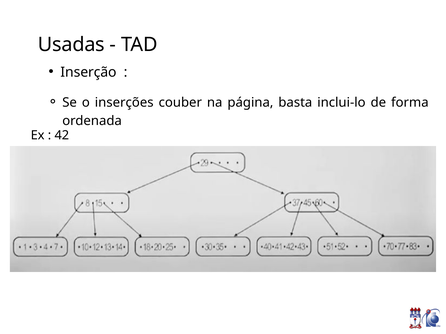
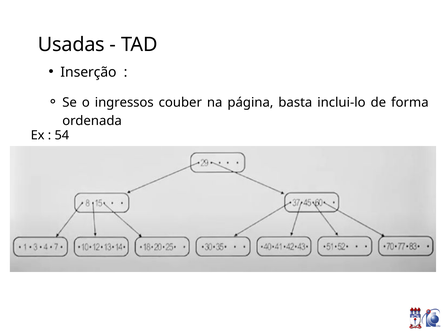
inserções: inserções -> ingressos (124, 103)
42: 42 -> 54 (62, 136)
